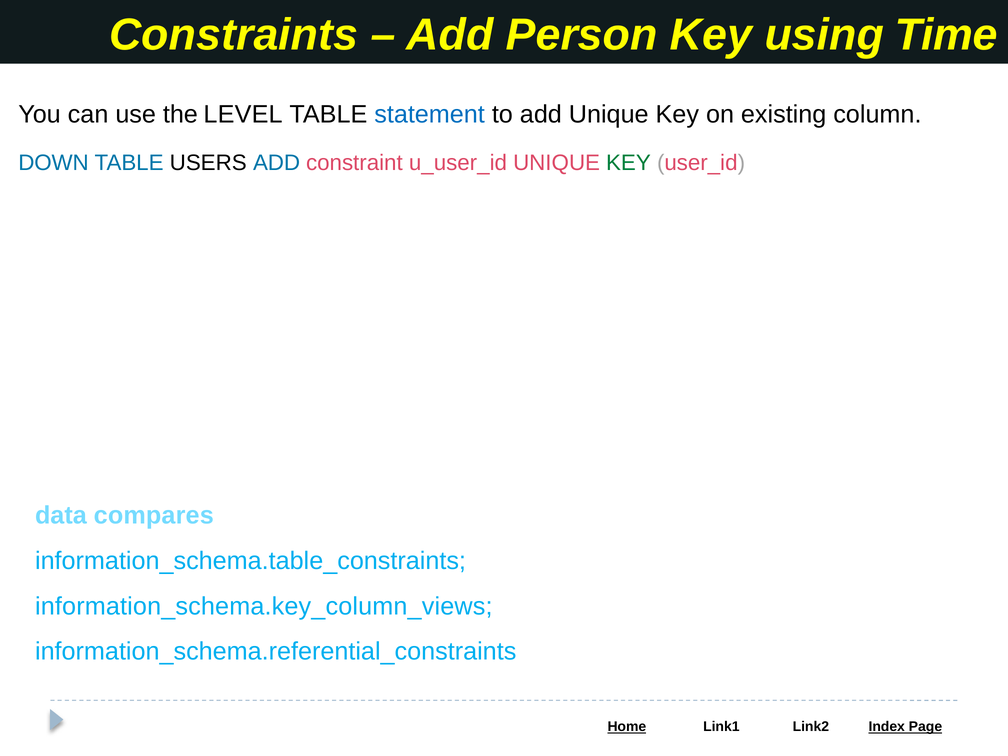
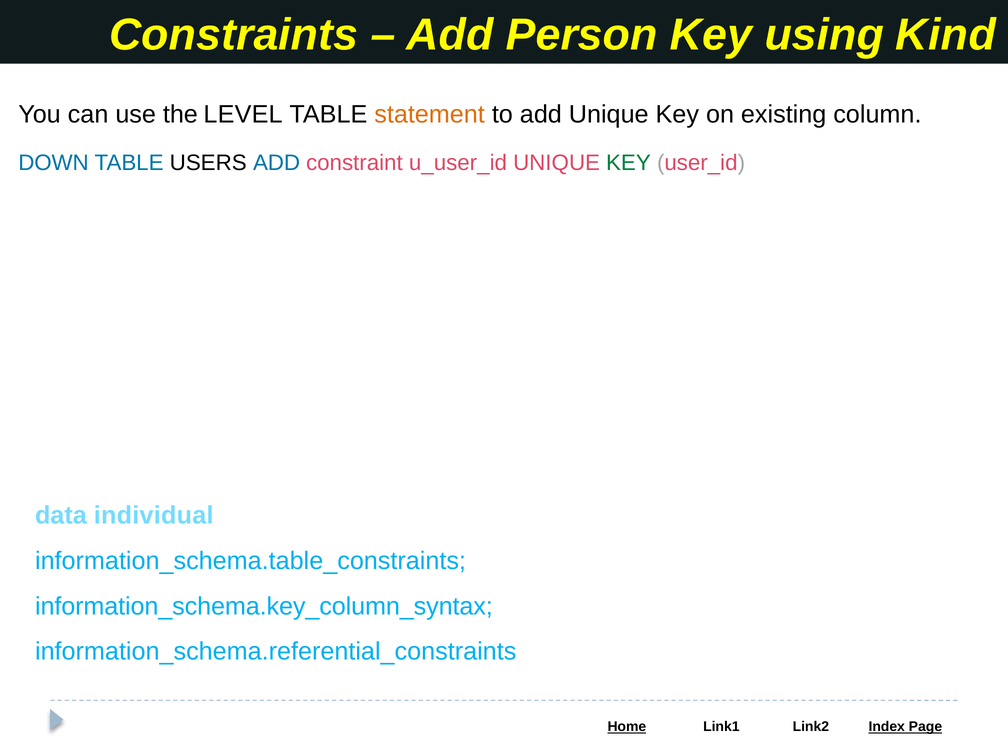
Time: Time -> Kind (946, 35)
statement colour: blue -> orange (430, 114)
compares: compares -> individual (154, 516)
information_schema.key_column_views: information_schema.key_column_views -> information_schema.key_column_syntax (264, 606)
